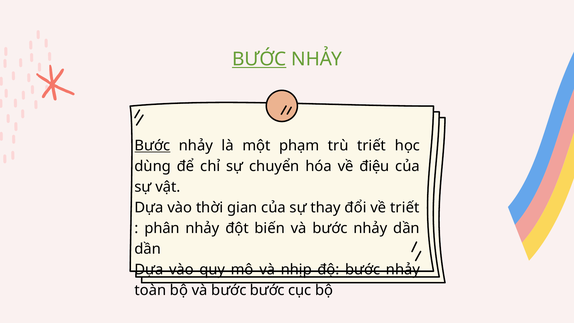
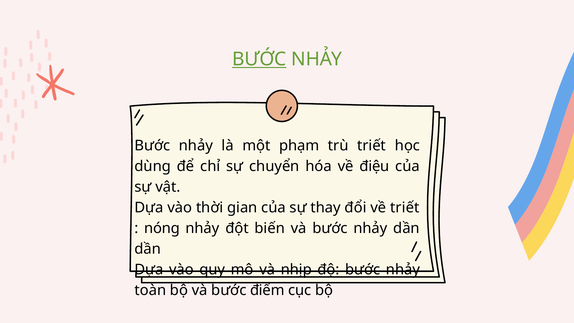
Bước underline: present -> none (152, 146)
phân: phân -> nóng (162, 228)
bước bước: bước -> điểm (267, 290)
